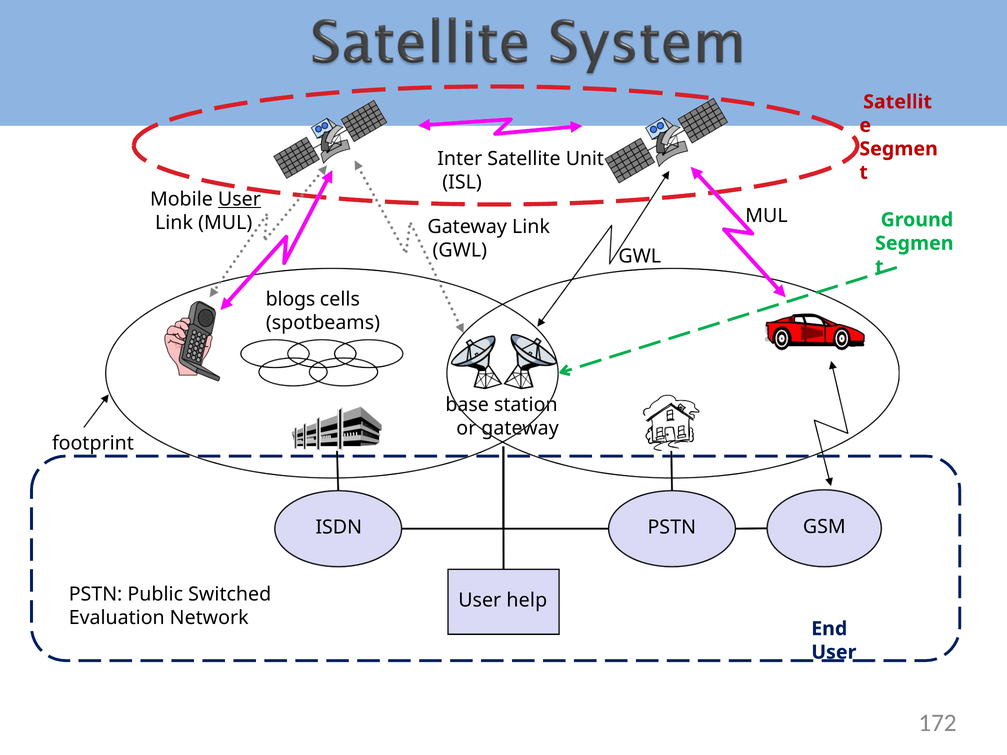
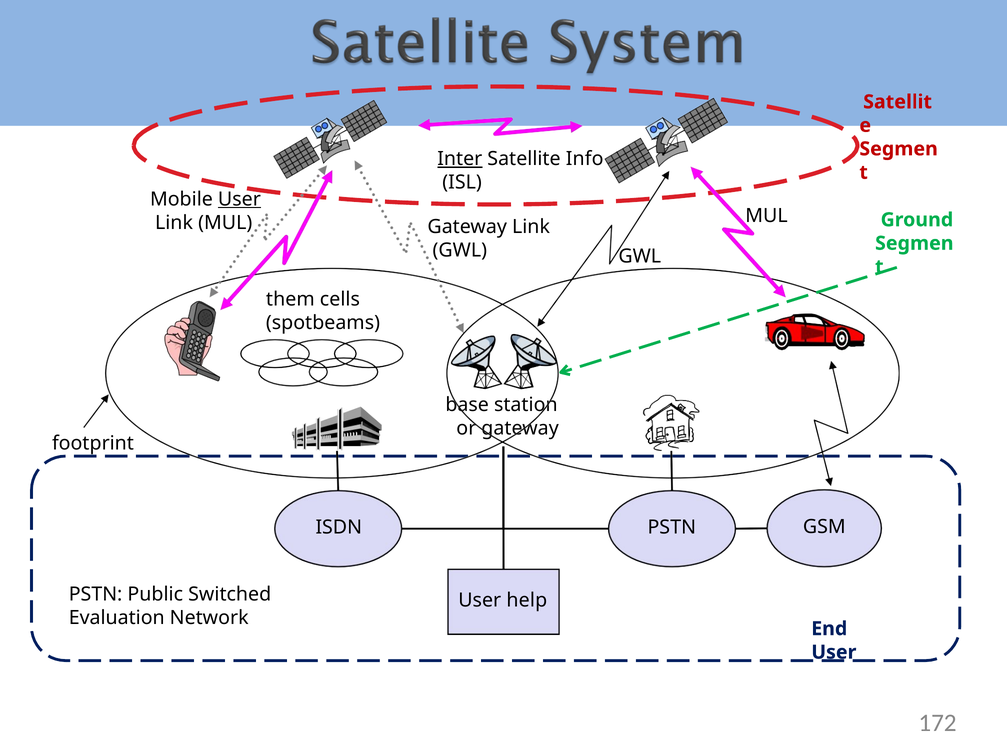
Inter underline: none -> present (460, 159)
Unit: Unit -> Info (585, 159)
blogs: blogs -> them (290, 299)
